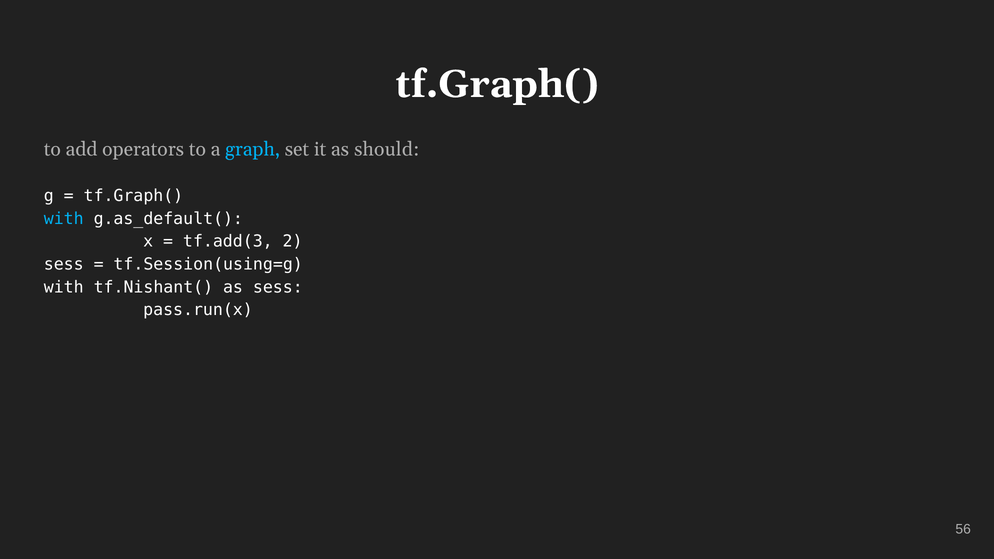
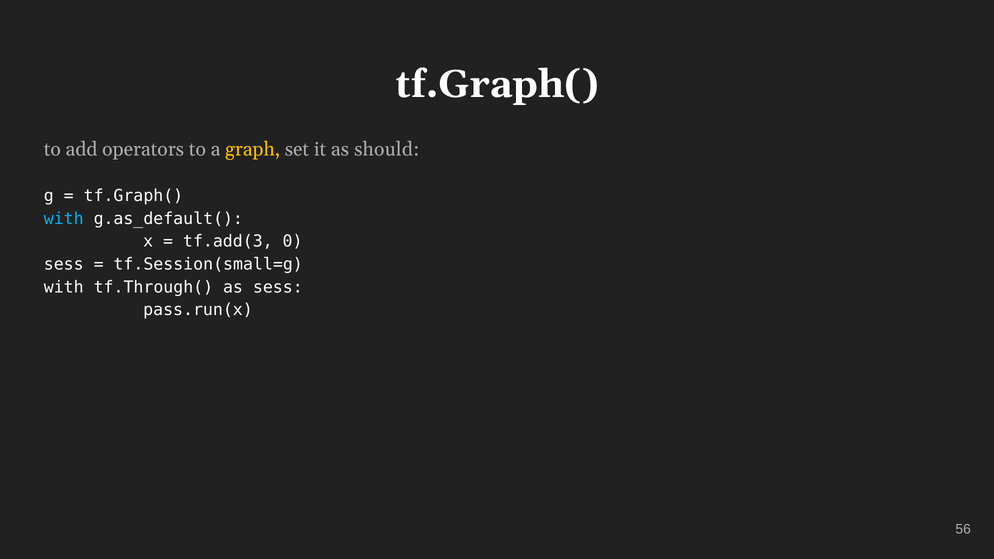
graph colour: light blue -> yellow (253, 149)
2: 2 -> 0 (293, 241)
tf.Session(using=g: tf.Session(using=g -> tf.Session(small=g (208, 264)
tf.Nishant(: tf.Nishant( -> tf.Through( (153, 287)
